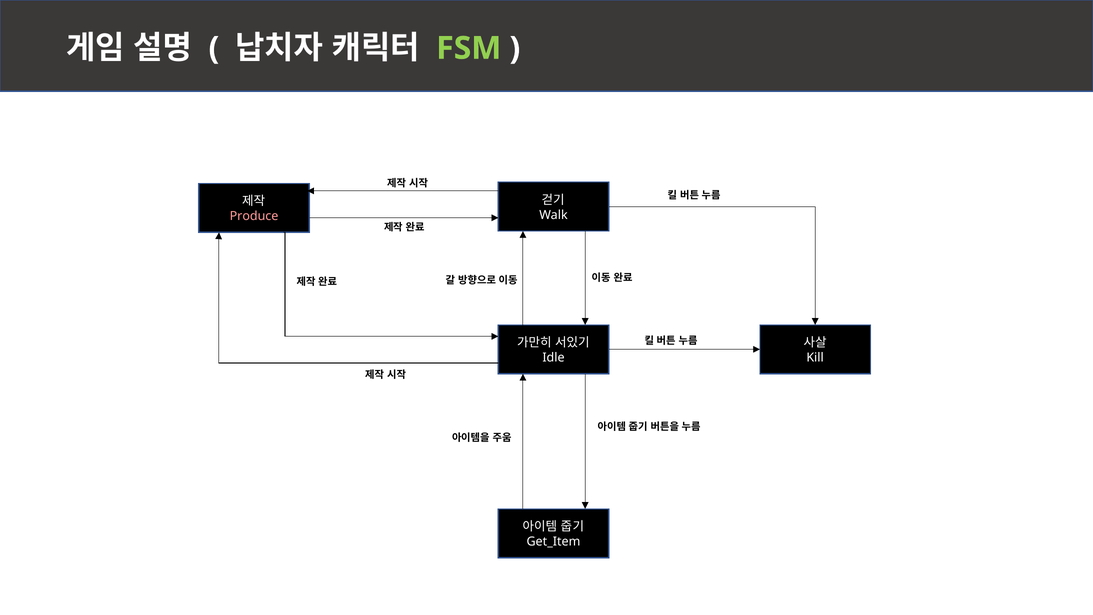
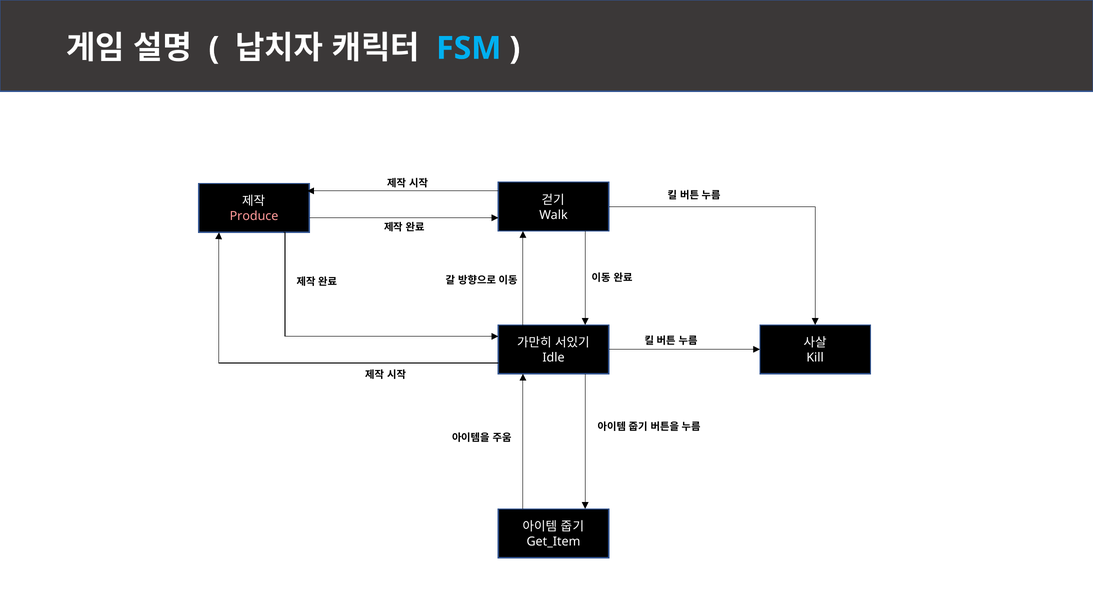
FSM colour: light green -> light blue (469, 48)
